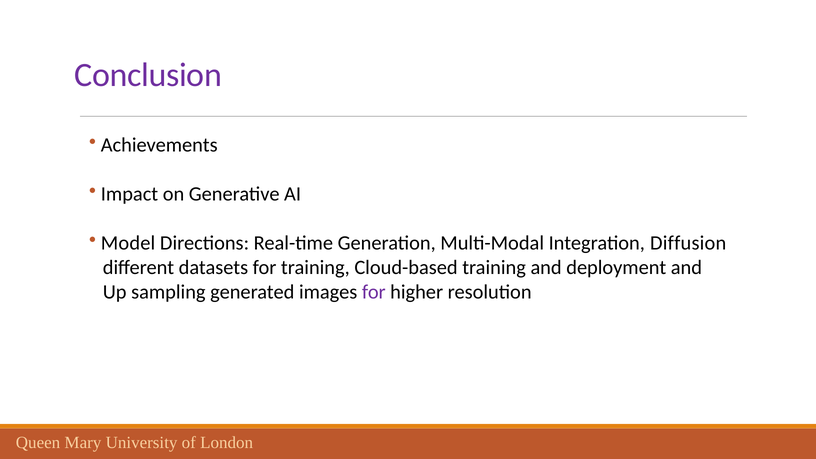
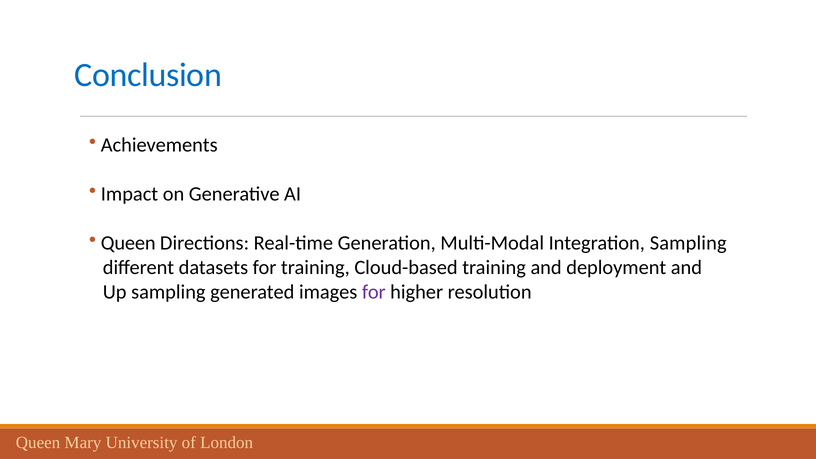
Conclusion colour: purple -> blue (148, 75)
Model: Model -> Queen (128, 243)
Integration Diffusion: Diffusion -> Sampling (688, 243)
